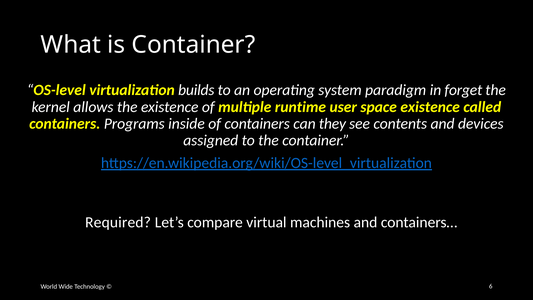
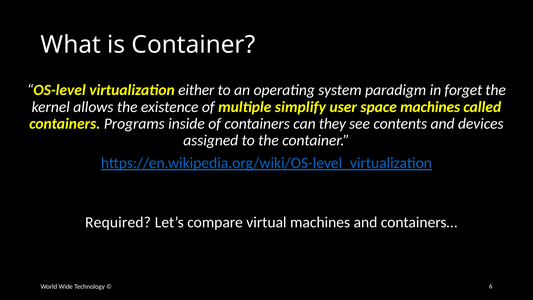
builds: builds -> either (196, 90)
runtime: runtime -> simplify (300, 107)
space existence: existence -> machines (430, 107)
